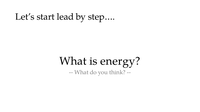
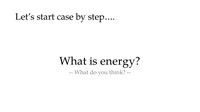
lead: lead -> case (65, 17)
